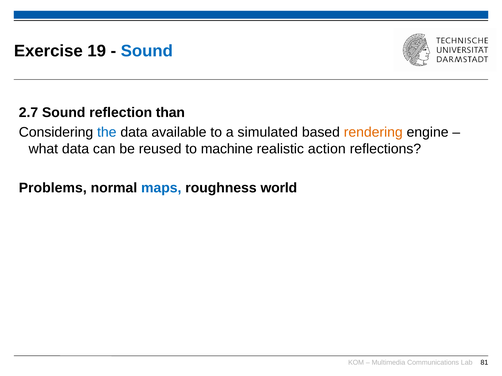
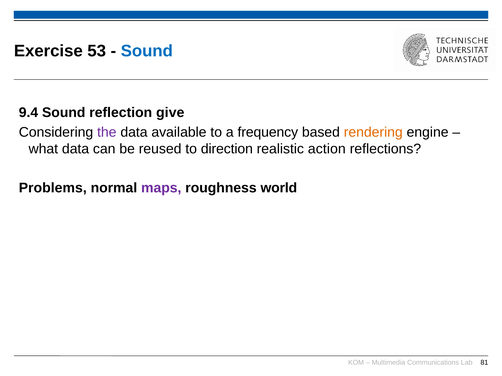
19: 19 -> 53 (97, 51)
2.7: 2.7 -> 9.4 (28, 113)
than: than -> give (170, 113)
the colour: blue -> purple (107, 132)
simulated: simulated -> frequency (268, 132)
machine: machine -> direction (227, 149)
maps colour: blue -> purple (161, 188)
